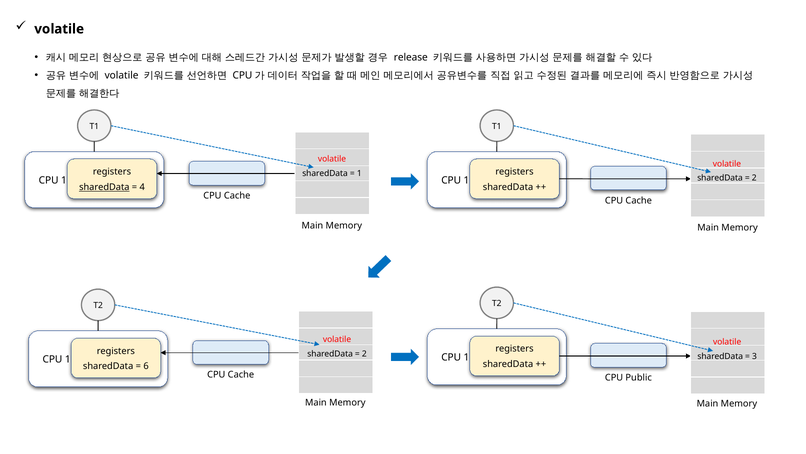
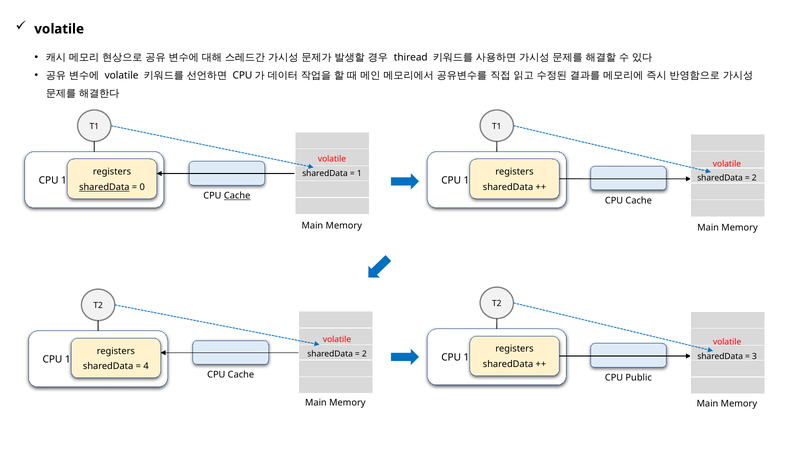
release: release -> thiread (411, 57)
4: 4 -> 0 (142, 187)
Cache underline: none -> present (237, 195)
6: 6 -> 4 (146, 366)
